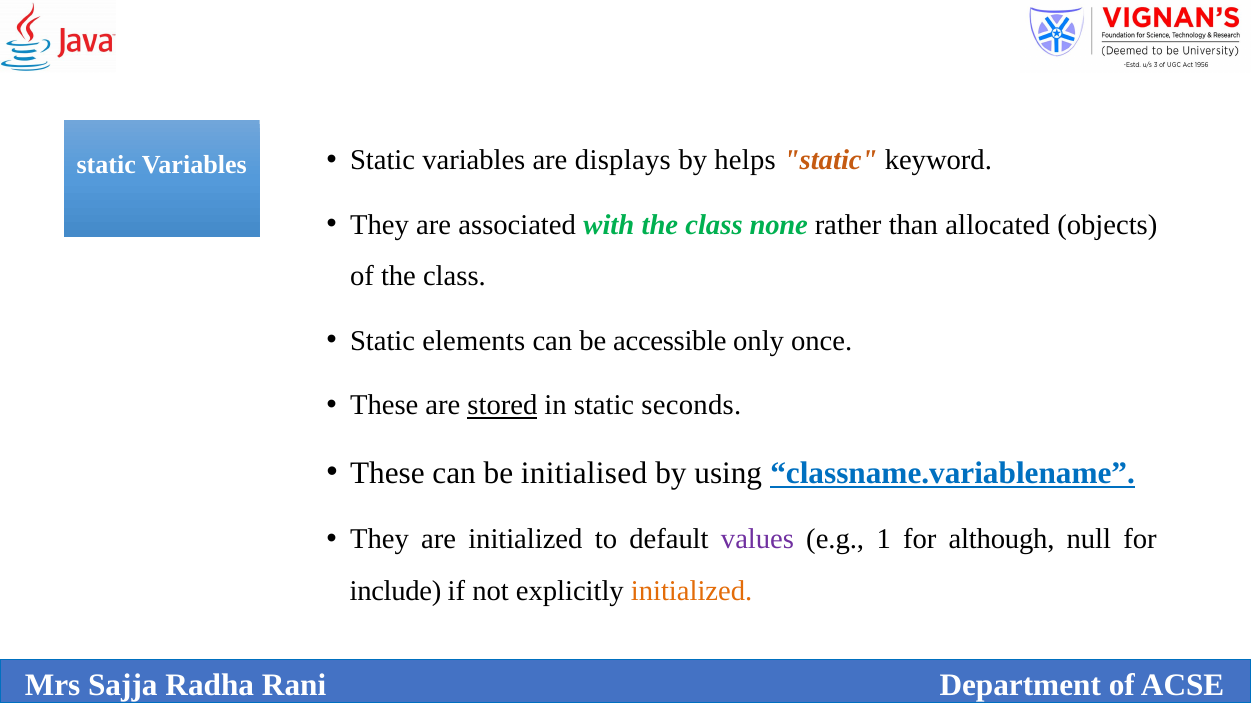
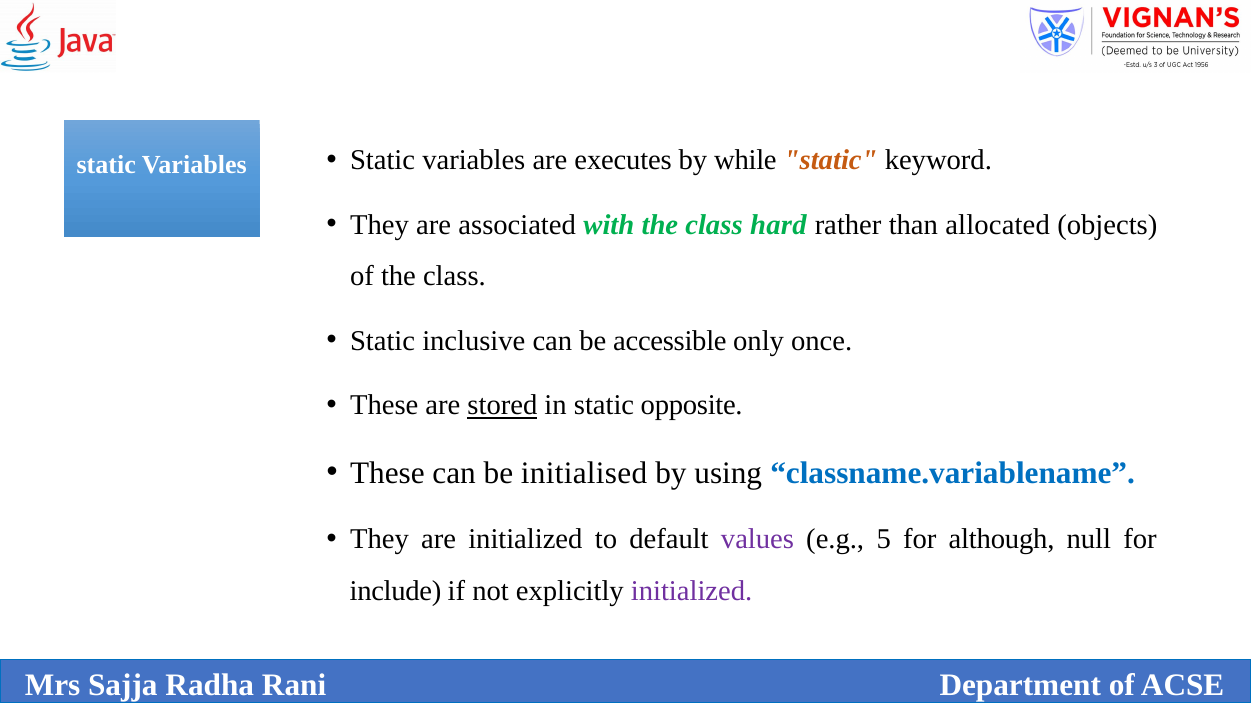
displays: displays -> executes (623, 161)
helps: helps -> while (745, 161)
none: none -> hard (778, 225)
elements: elements -> inclusive (474, 341)
seconds: seconds -> opposite (692, 406)
classname.variablename underline: present -> none (953, 474)
1: 1 -> 5 (884, 540)
initialized colour: orange -> purple (692, 591)
